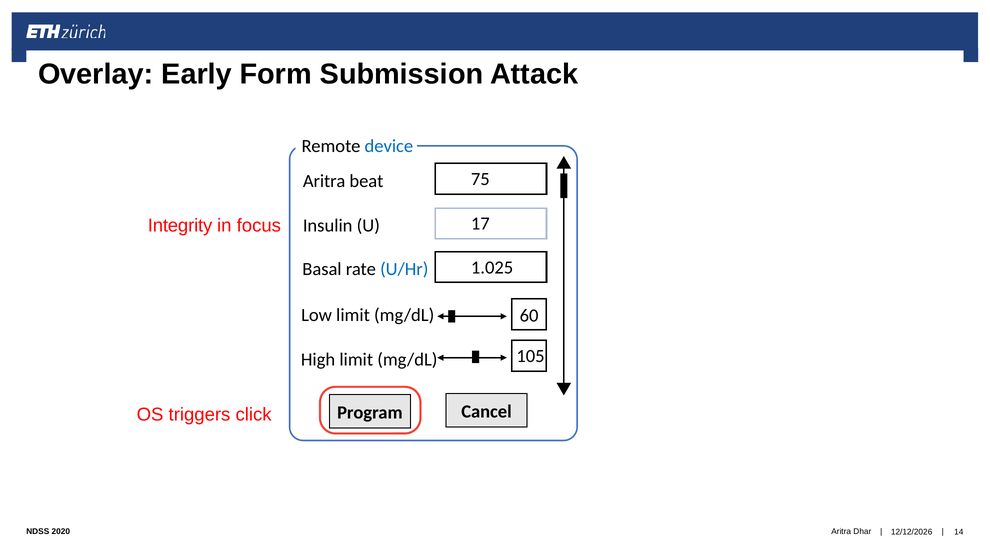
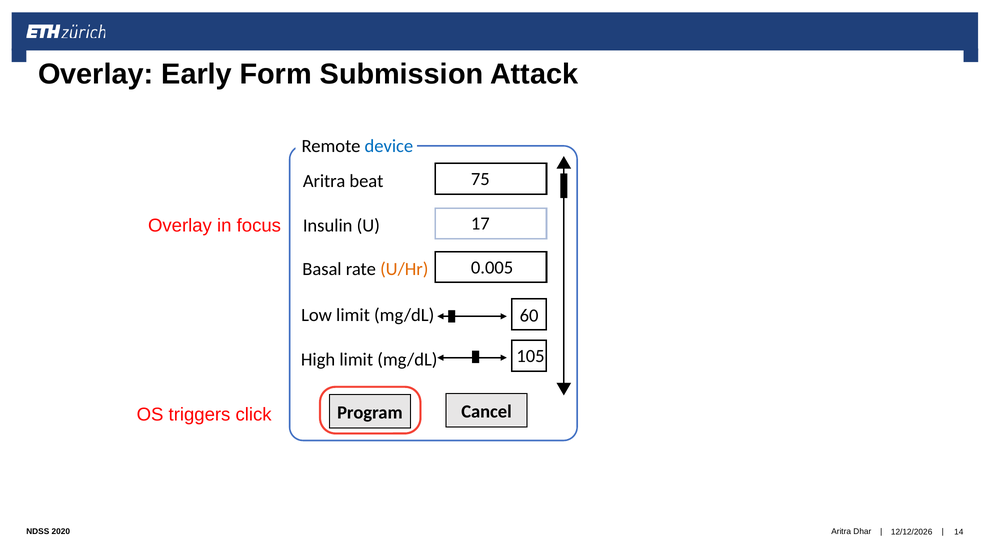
Integrity: Integrity -> Overlay (180, 226)
1.025: 1.025 -> 0.005 (492, 268)
U/Hr colour: blue -> orange (404, 269)
